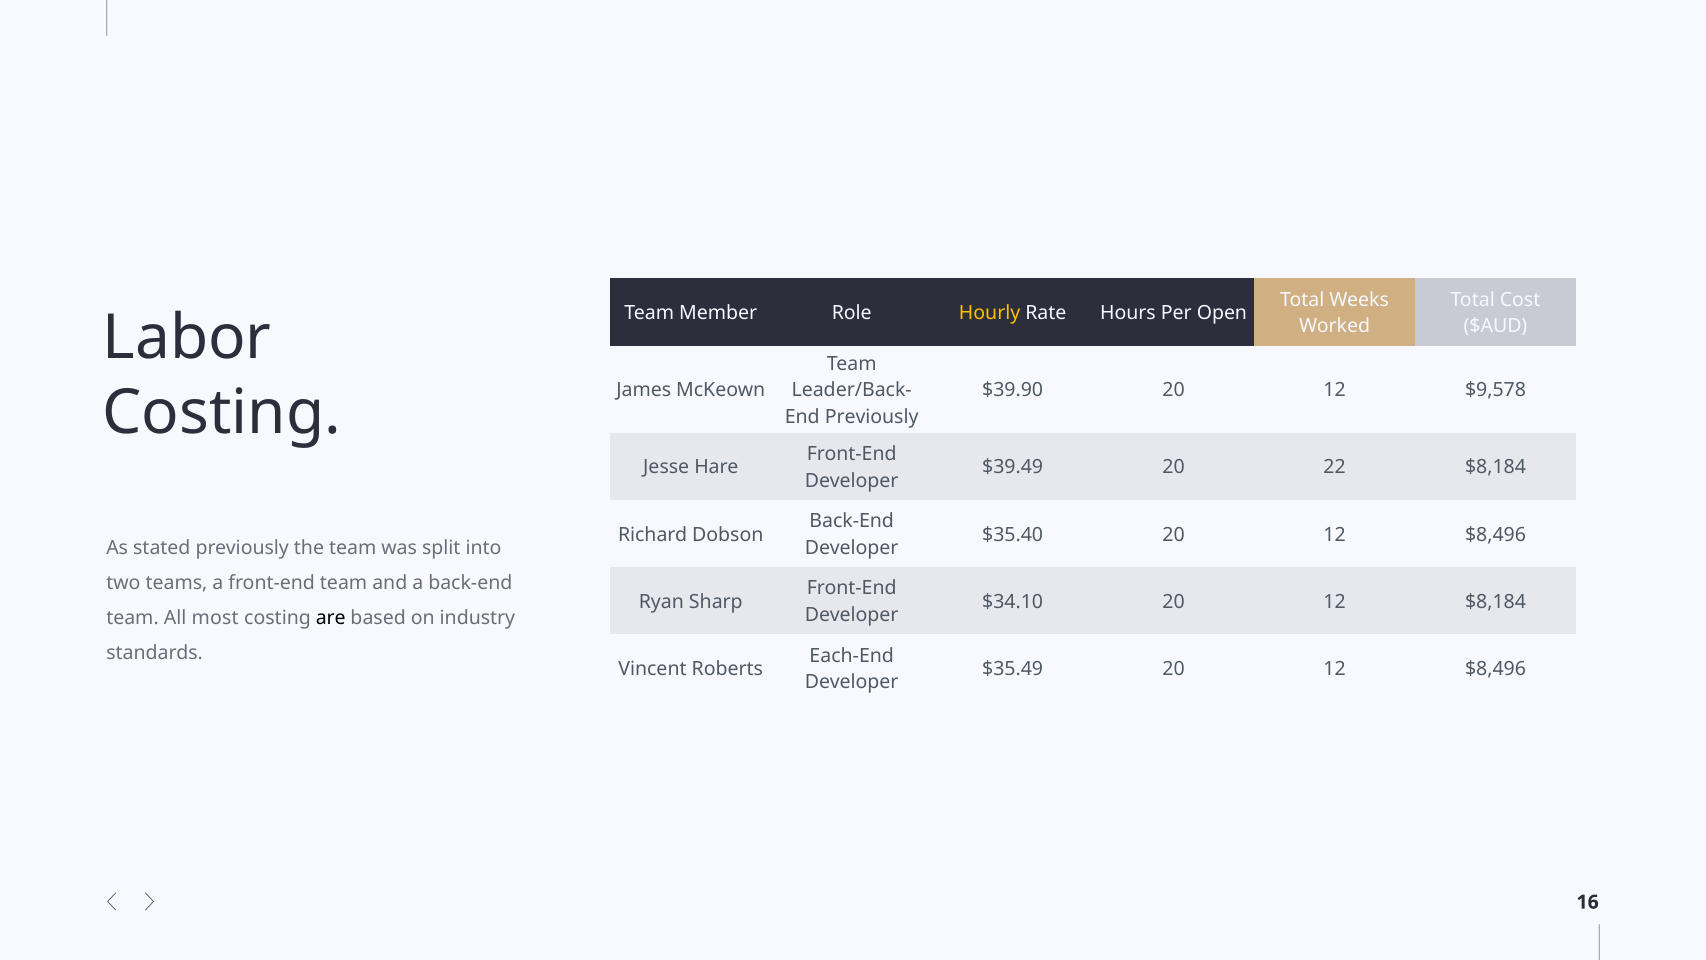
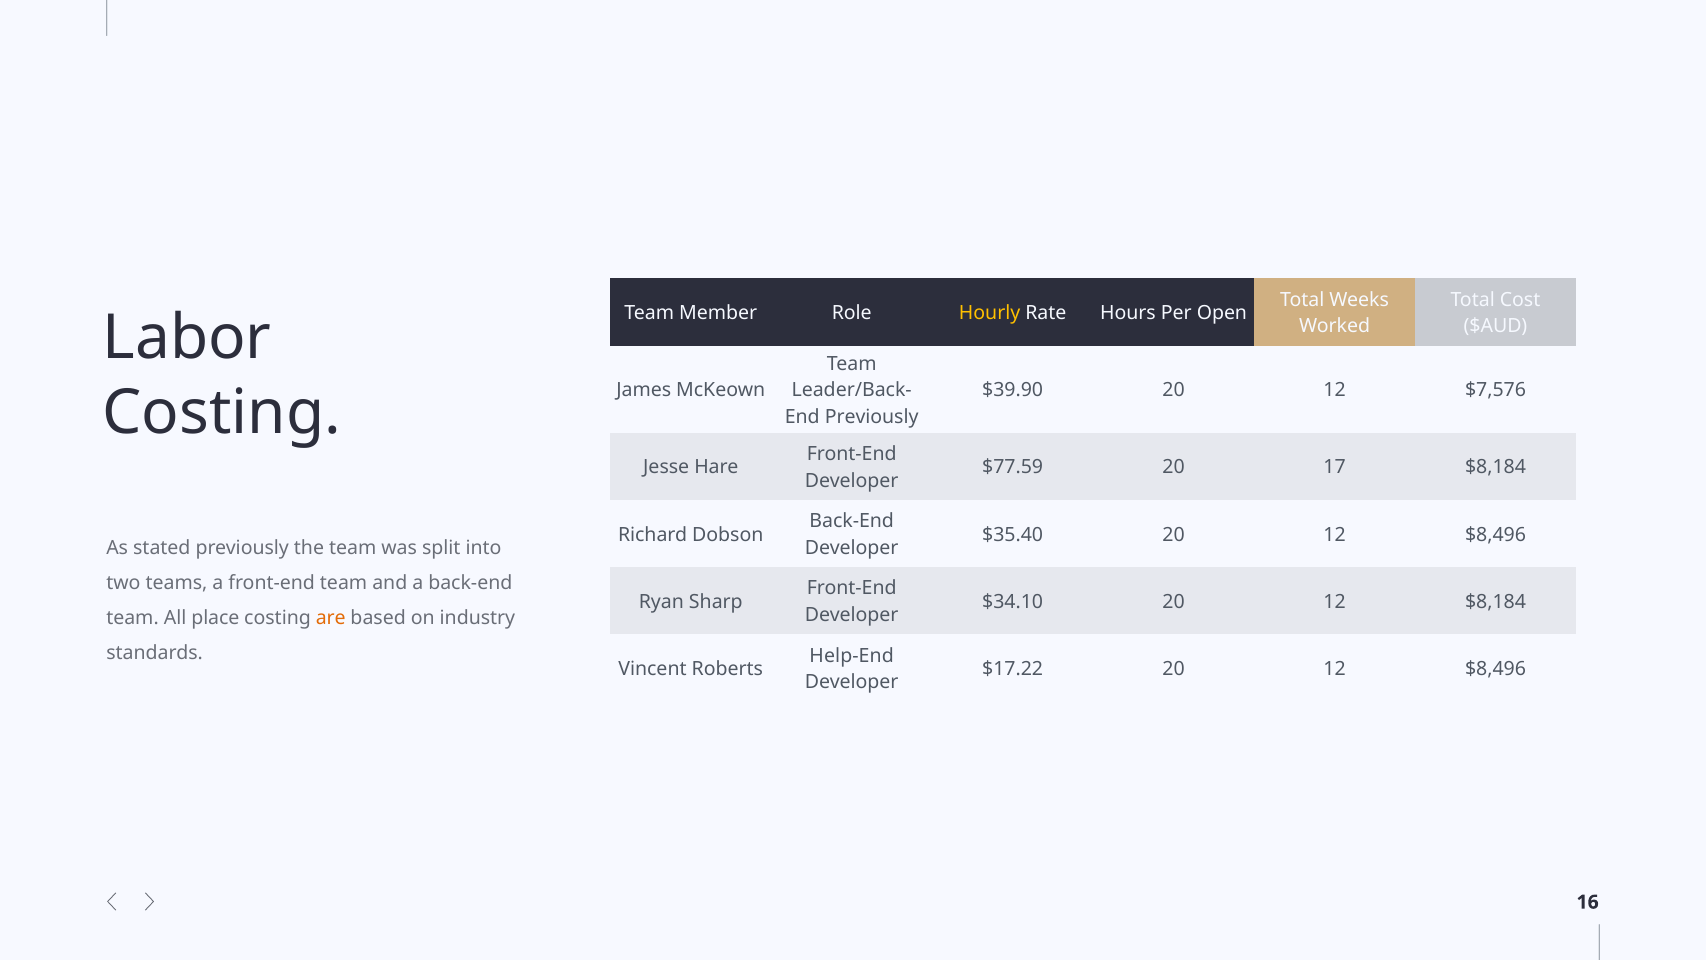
$9,578: $9,578 -> $7,576 (1496, 390)
$39.49: $39.49 -> $77.59 (1013, 467)
22: 22 -> 17 (1335, 467)
most: most -> place (215, 618)
are colour: black -> orange (331, 618)
Each-End: Each-End -> Help-End (852, 655)
$35.49: $35.49 -> $17.22 (1013, 669)
